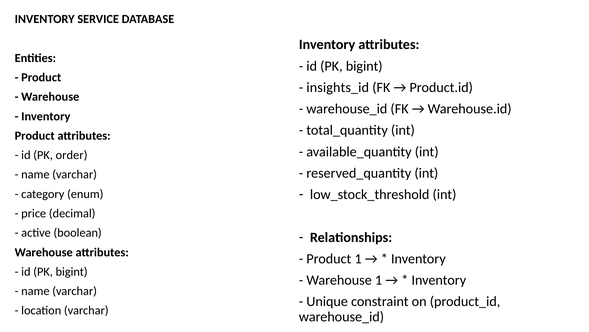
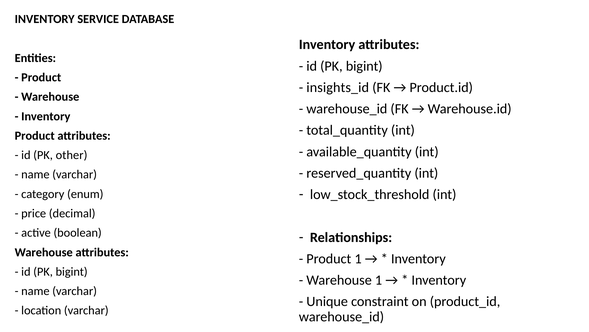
order: order -> other (72, 155)
